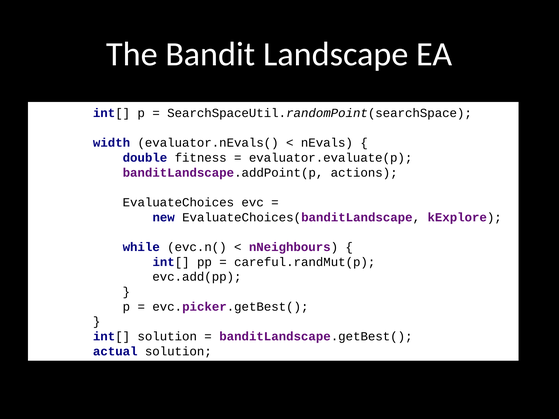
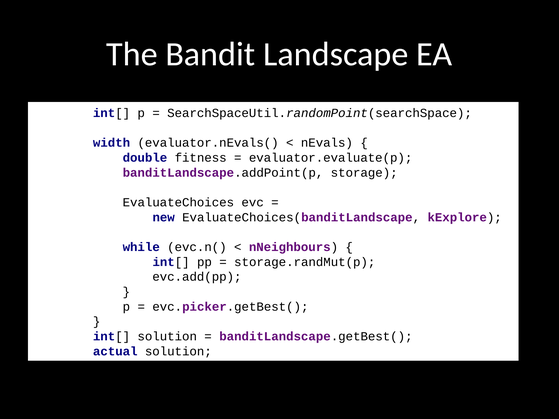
actions: actions -> storage (364, 173)
careful.randMut(p: careful.randMut(p -> storage.randMut(p (305, 262)
